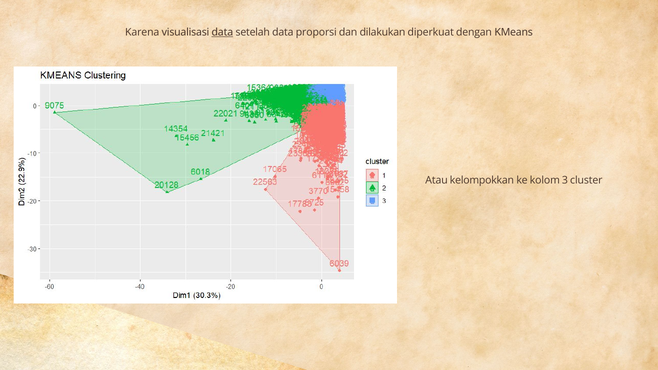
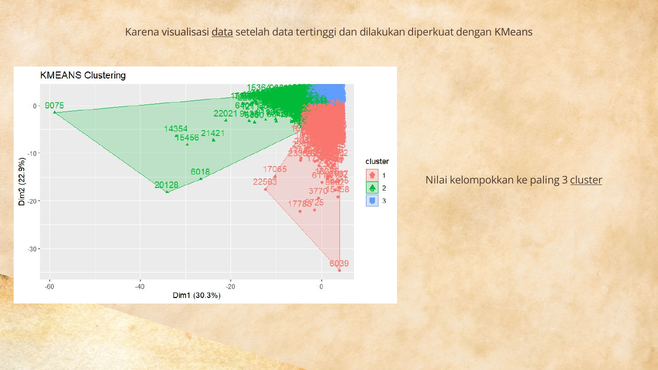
proporsi: proporsi -> tertinggi (316, 32)
Atau: Atau -> Nilai (436, 180)
kolom: kolom -> paling (545, 180)
cluster underline: none -> present (586, 180)
